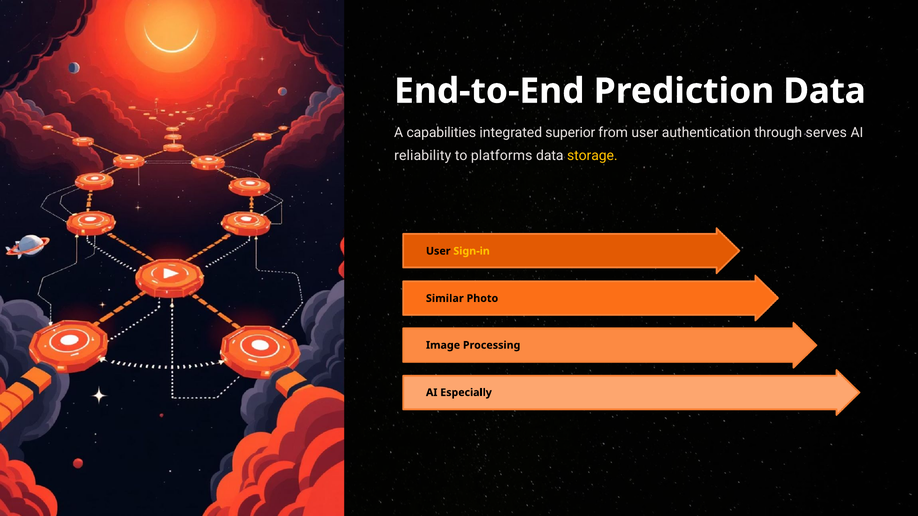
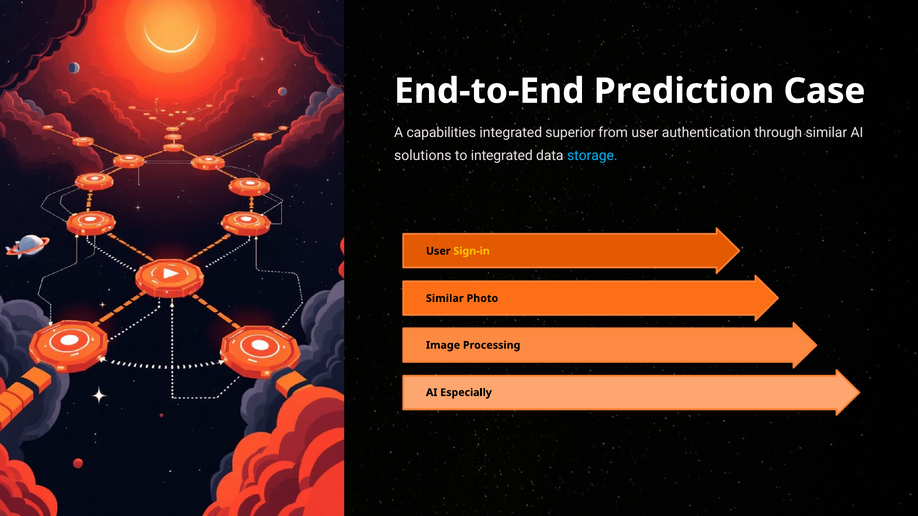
Prediction Data: Data -> Case (824, 91)
through serves: serves -> similar (826, 133)
reliability: reliability -> solutions (423, 156)
to platforms: platforms -> integrated (502, 156)
storage colour: yellow -> light blue (592, 156)
